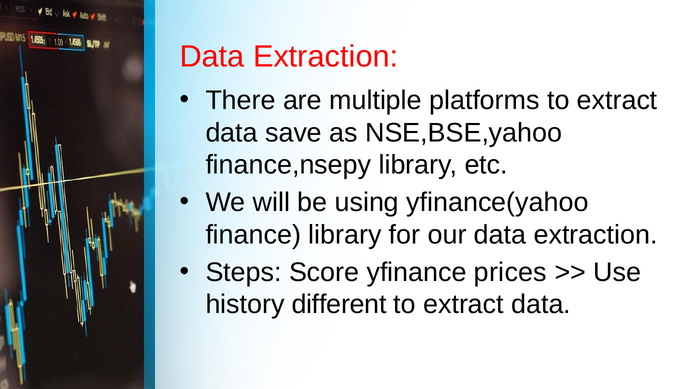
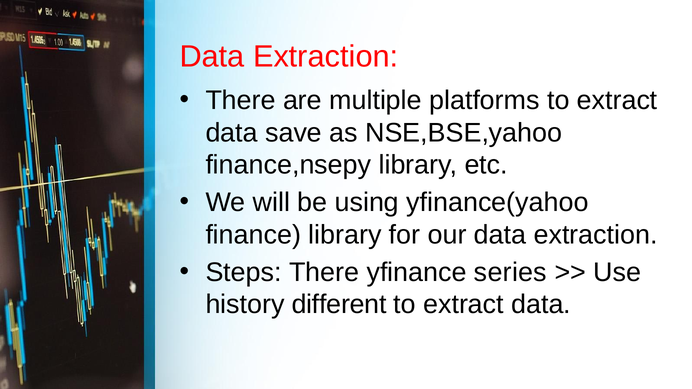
Steps Score: Score -> There (324, 272)
prices: prices -> series (510, 272)
